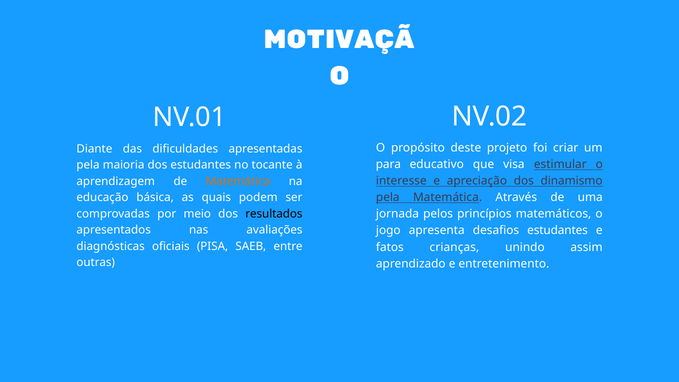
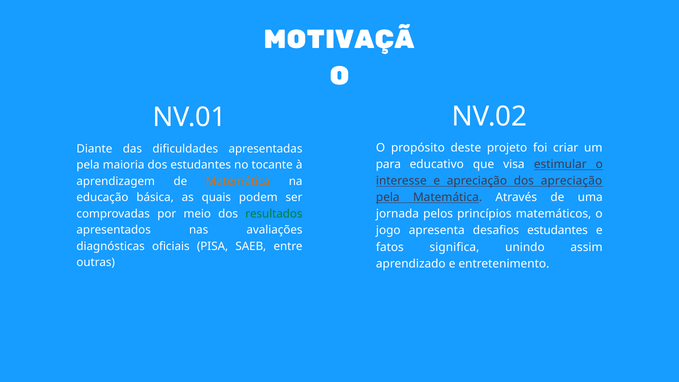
dos dinamismo: dinamismo -> apreciação (571, 181)
resultados colour: black -> green (274, 214)
crianças: crianças -> significa (454, 247)
